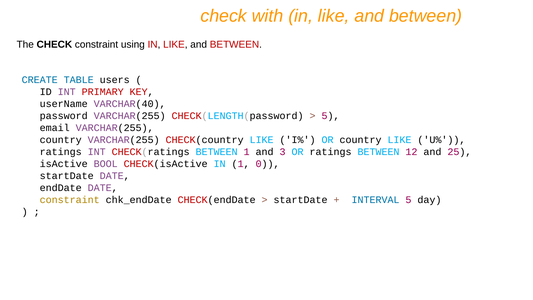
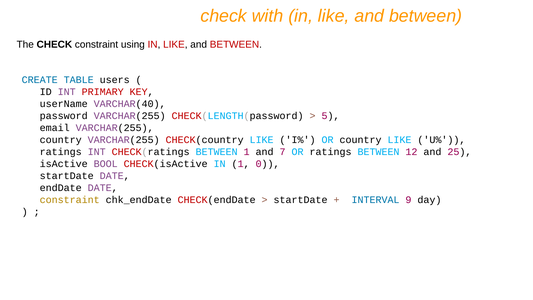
3: 3 -> 7 (283, 152)
INTERVAL 5: 5 -> 9 (408, 200)
